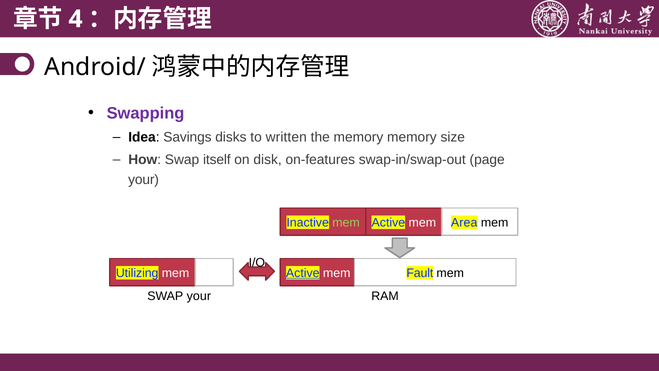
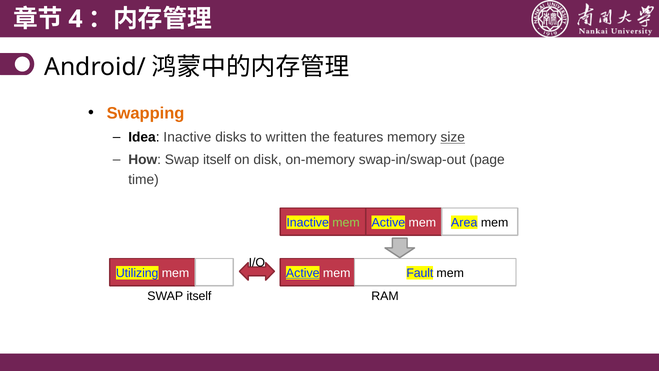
Swapping colour: purple -> orange (146, 113)
Idea Savings: Savings -> Inactive (187, 137)
the memory: memory -> features (358, 137)
size underline: none -> present (453, 137)
on-features: on-features -> on-memory (320, 160)
your: your -> time (144, 180)
your: your -> itself (199, 296)
